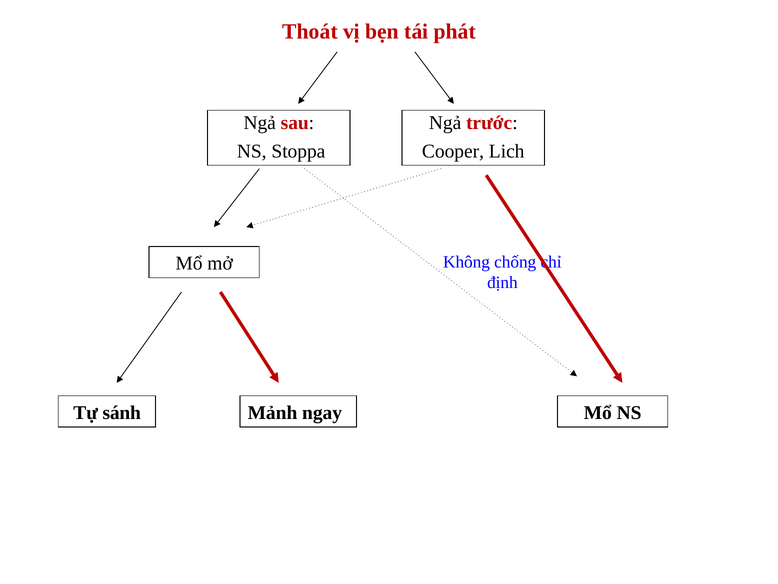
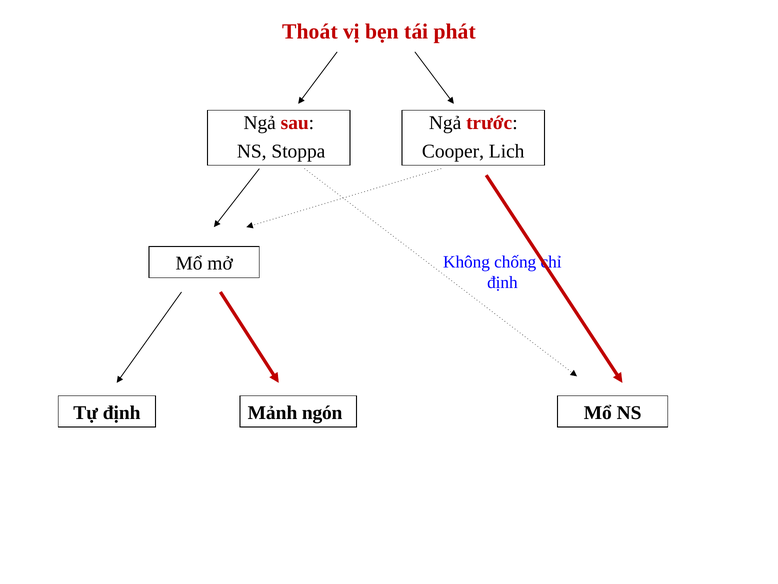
Tự sánh: sánh -> định (122, 412)
ngay: ngay -> ngón (322, 412)
